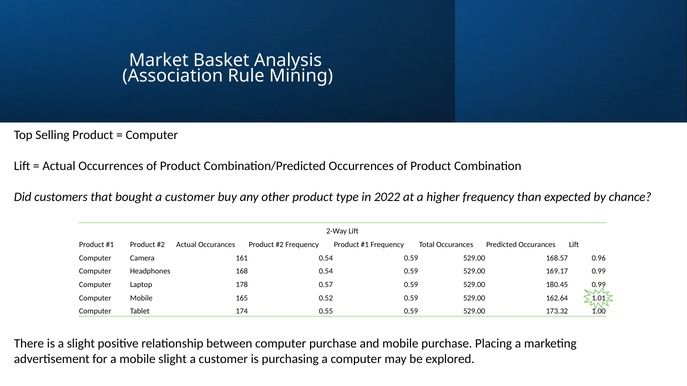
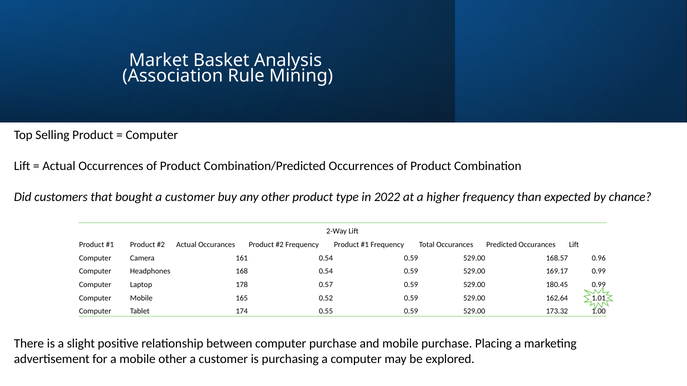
mobile slight: slight -> other (173, 359)
